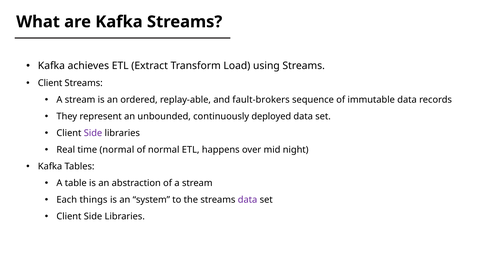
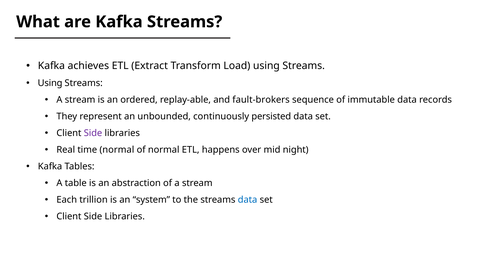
Client: Client -> Using (50, 83)
deployed: deployed -> persisted (271, 117)
things: things -> trillion (94, 200)
data colour: purple -> blue (248, 200)
